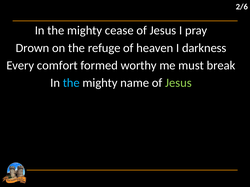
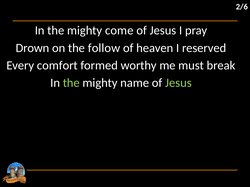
cease: cease -> come (119, 31)
refuge: refuge -> follow (104, 48)
darkness: darkness -> reserved (204, 48)
the colour: light blue -> light green (71, 83)
